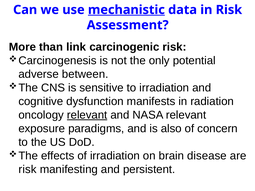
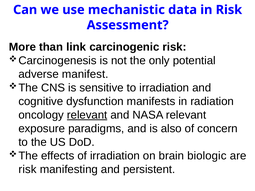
mechanistic underline: present -> none (126, 10)
between: between -> manifest (85, 74)
disease: disease -> biologic (207, 156)
